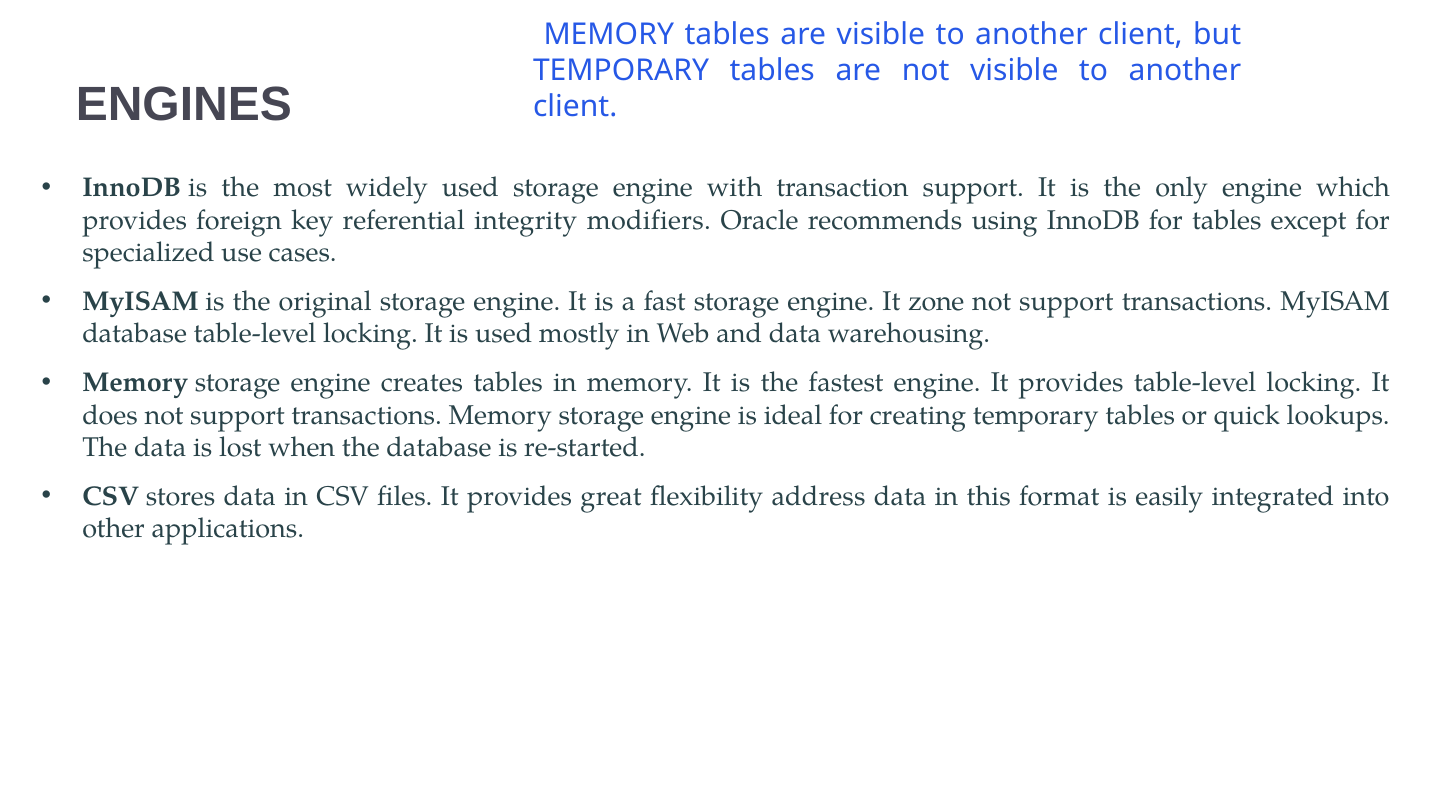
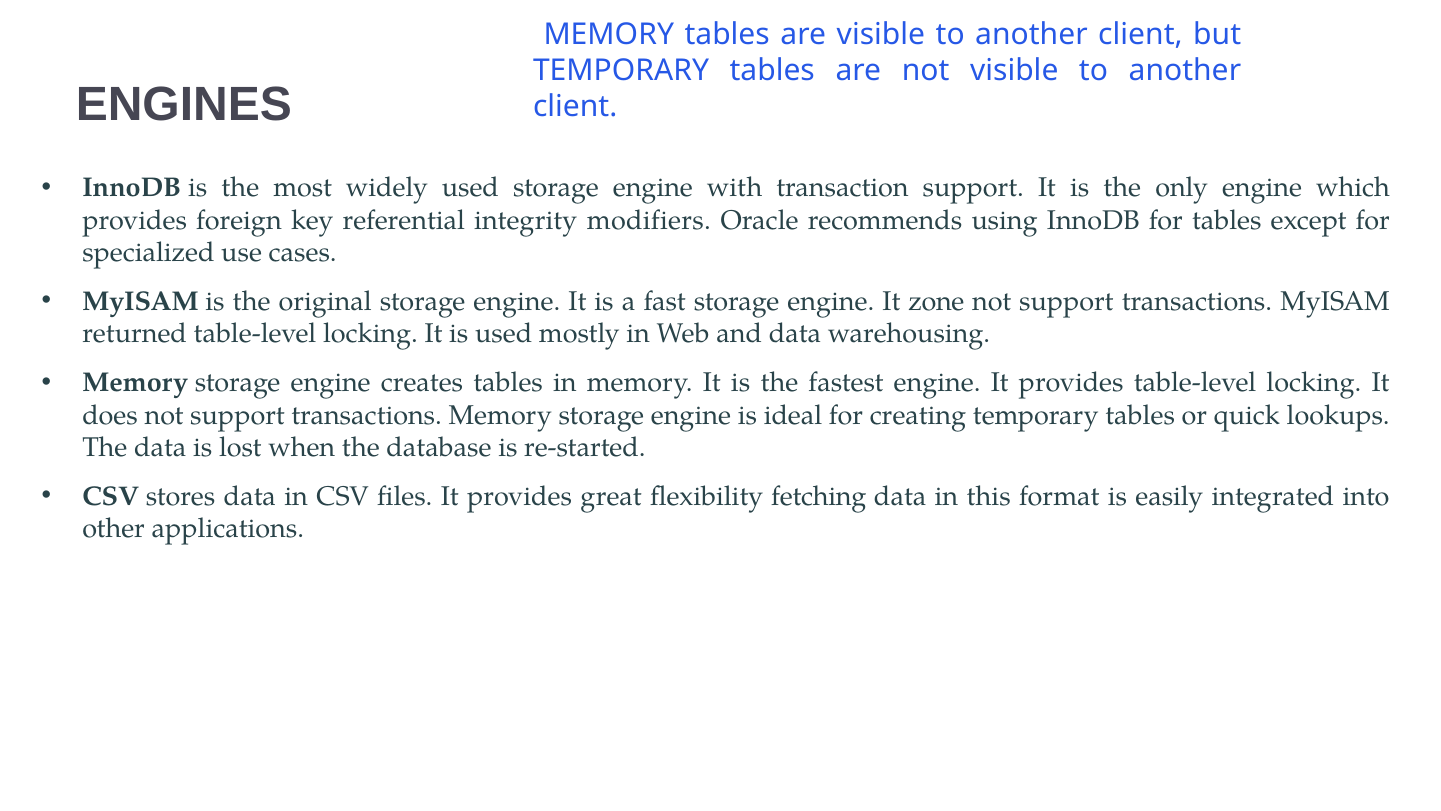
database: database -> returned (135, 334)
address: address -> fetching (819, 496)
